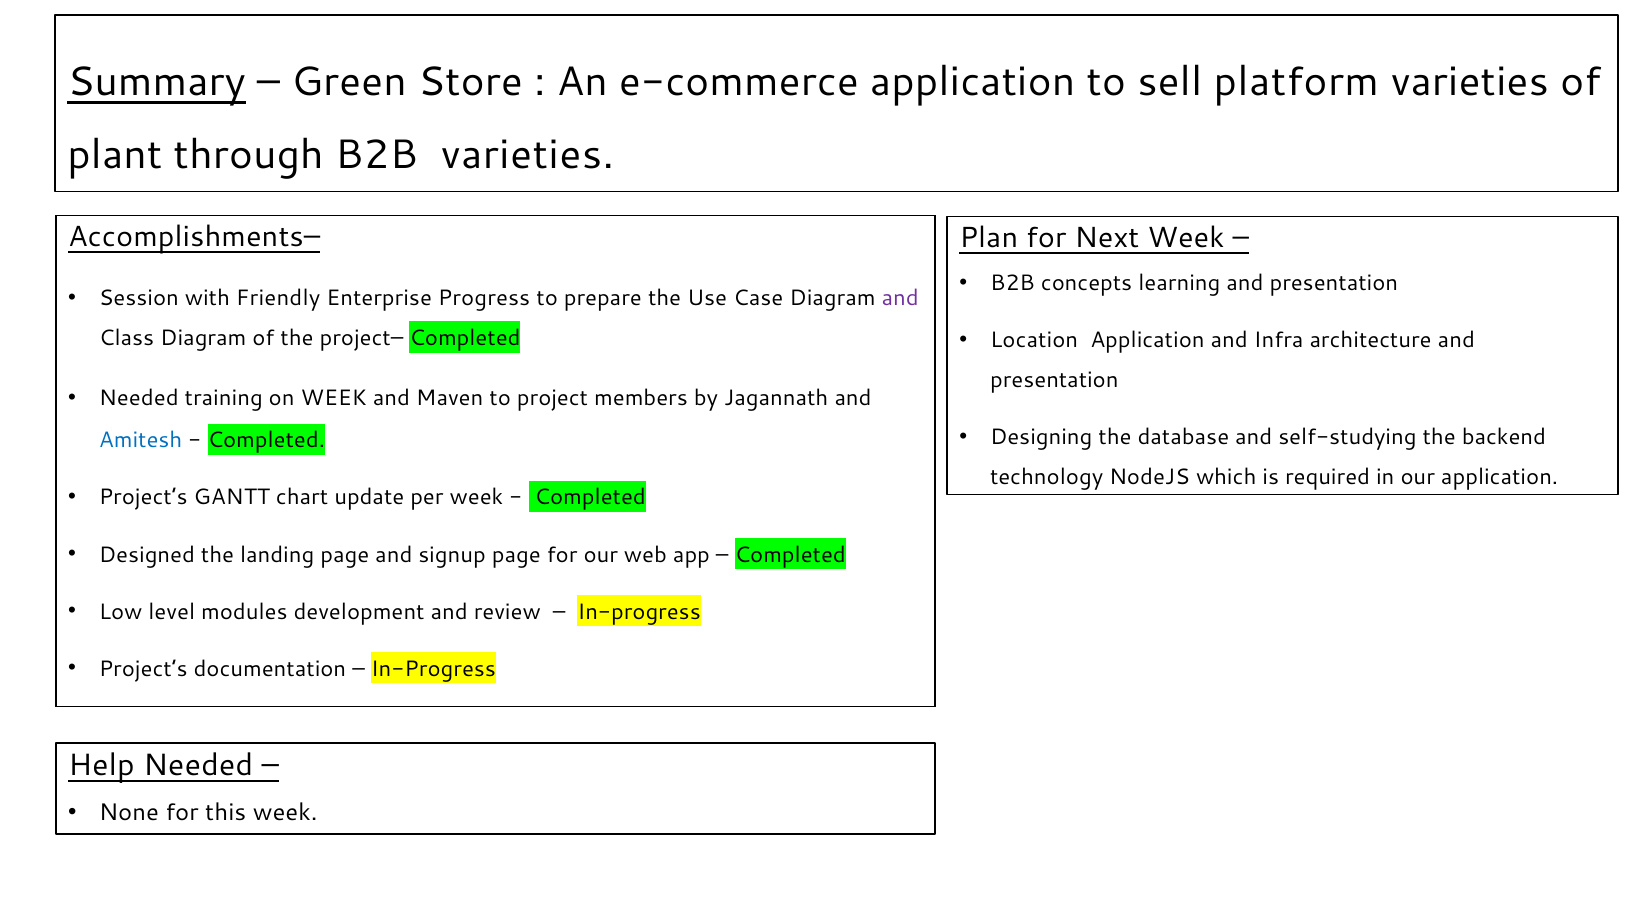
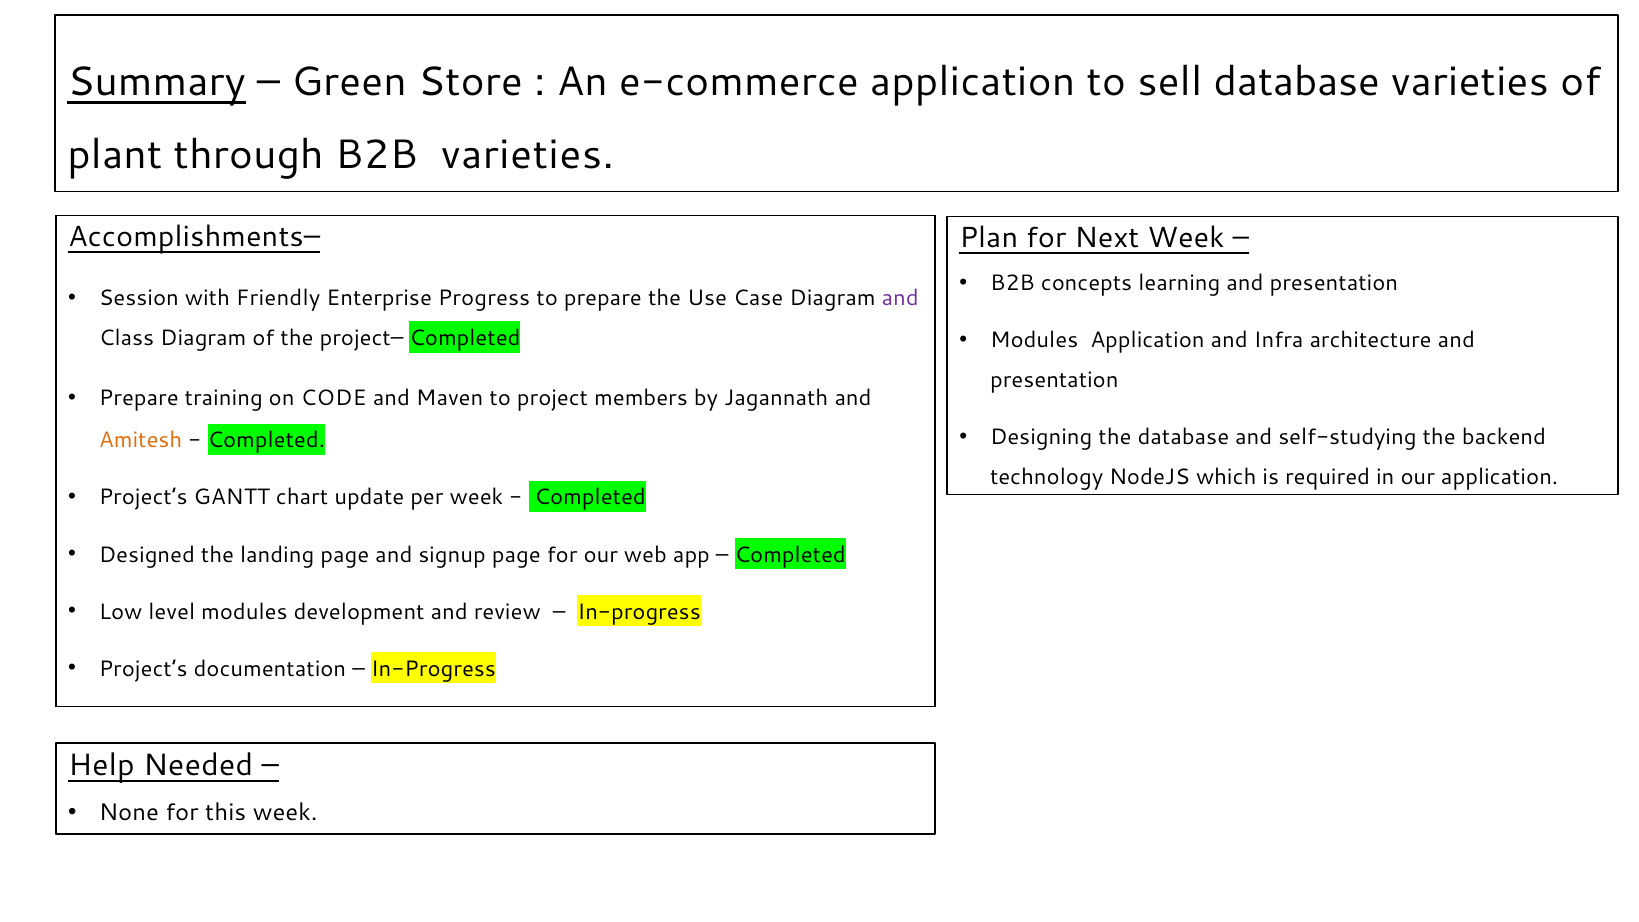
sell platform: platform -> database (1297, 82)
Location: Location -> Modules (1034, 340)
Needed: Needed -> Prepare (139, 398)
on WEEK: WEEK -> CODE (334, 398)
Amitesh colour: blue -> orange (141, 441)
